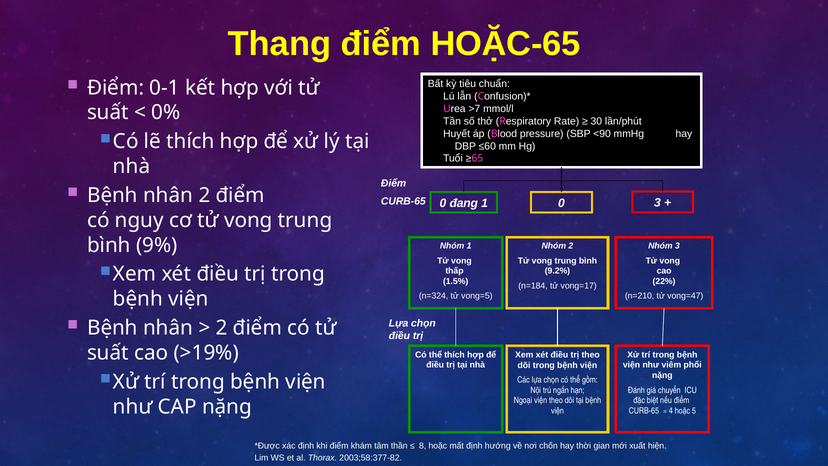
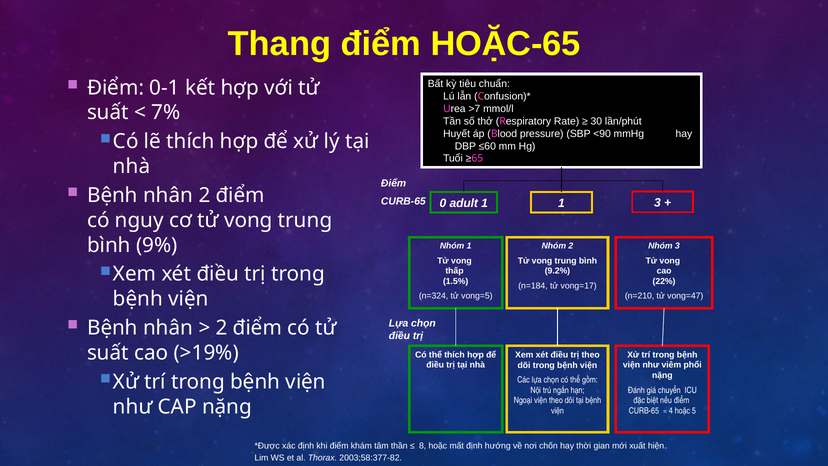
0%: 0% -> 7% (166, 113)
đang: đang -> adult (464, 203)
1 0: 0 -> 1 (561, 203)
